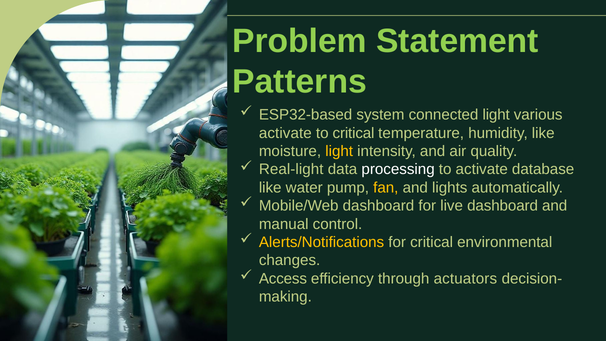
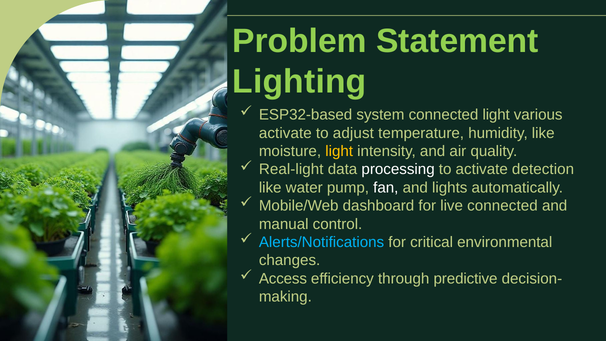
Patterns: Patterns -> Lighting (299, 81)
to critical: critical -> adjust (353, 133)
database: database -> detection (543, 169)
fan colour: yellow -> white (386, 188)
live dashboard: dashboard -> connected (502, 206)
Alerts/Notifications colour: yellow -> light blue (322, 242)
actuators: actuators -> predictive (466, 279)
